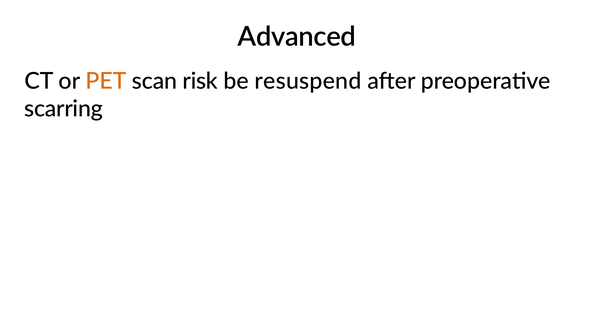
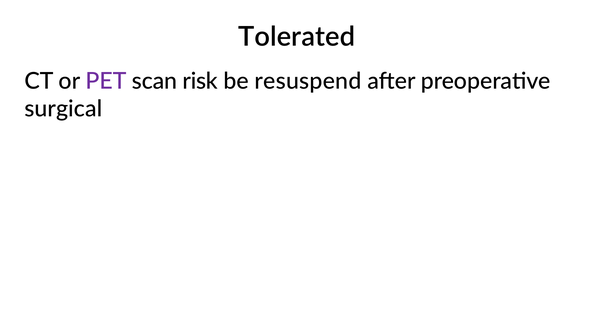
Advanced: Advanced -> Tolerated (297, 37)
PET colour: orange -> purple (106, 81)
scarring: scarring -> surgical (63, 109)
